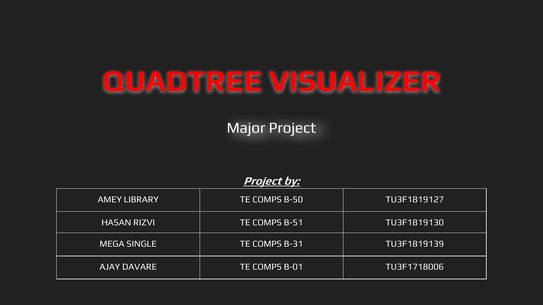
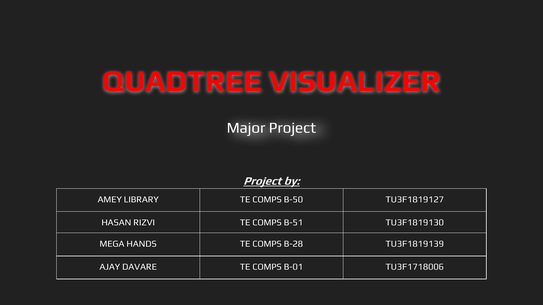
SINGLE: SINGLE -> HANDS (142, 244)
B-31: B-31 -> B-28 (293, 244)
